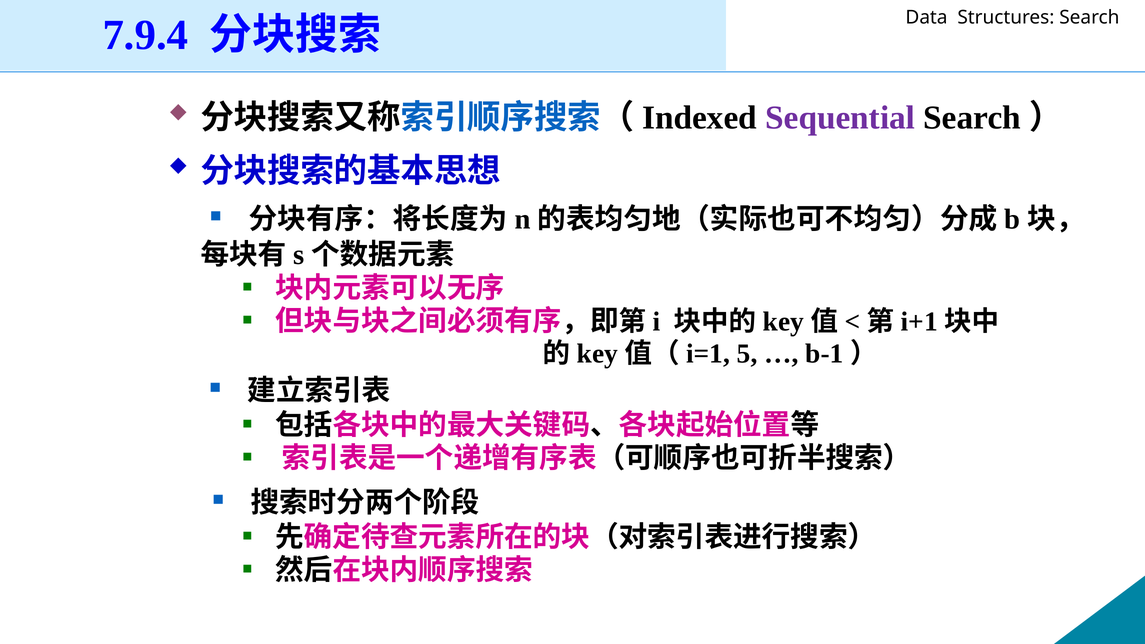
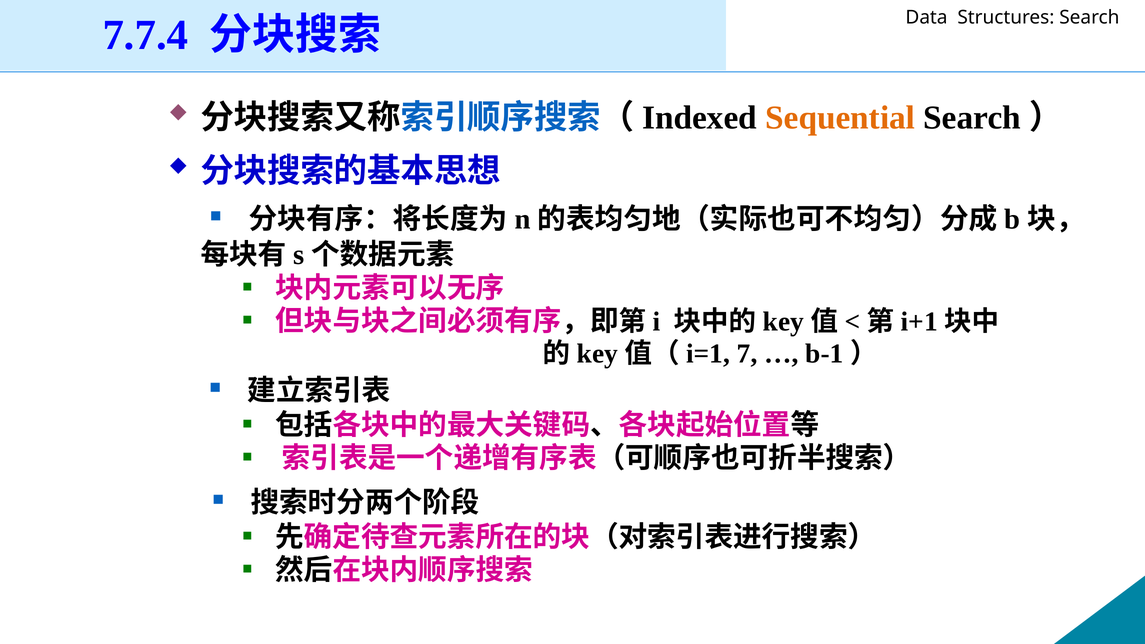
7.9.4: 7.9.4 -> 7.7.4 (145, 35)
Sequential colour: purple -> orange (840, 118)
5: 5 -> 7 (747, 354)
